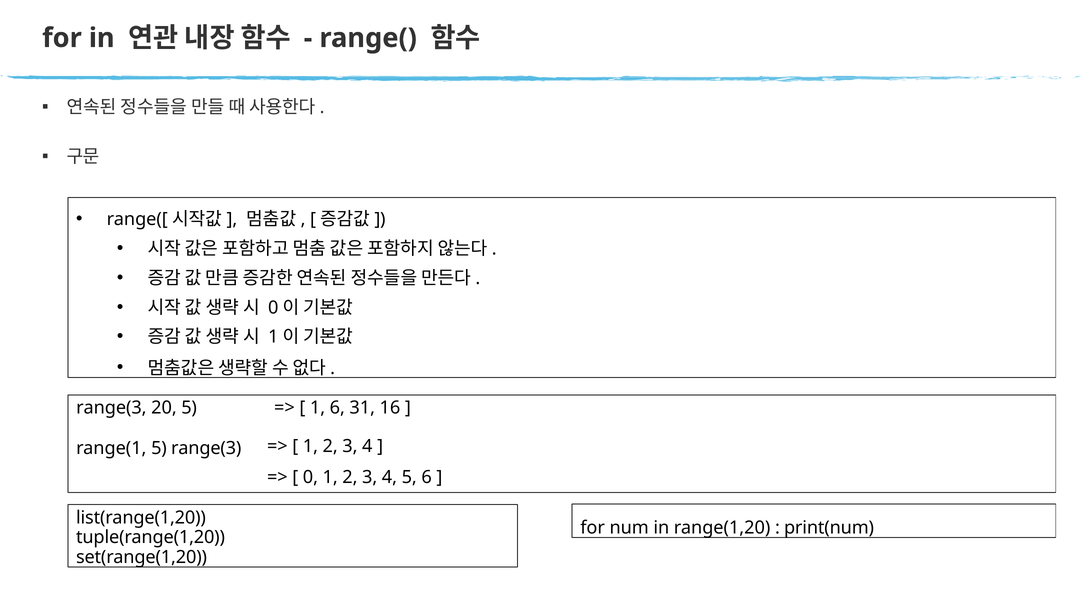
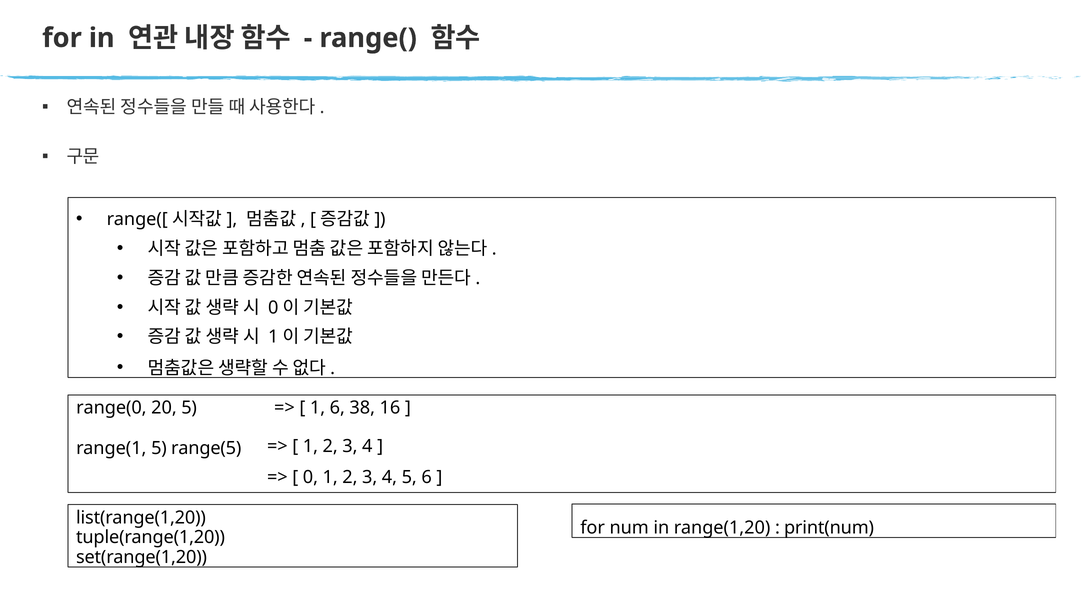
range(3: range(3 -> range(0 (111, 408)
31: 31 -> 38 (362, 408)
5 range(3: range(3 -> range(5 (206, 448)
